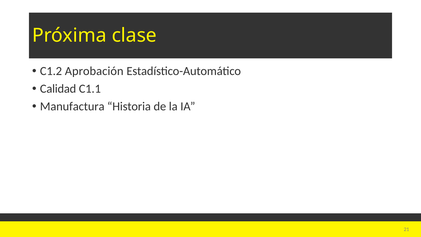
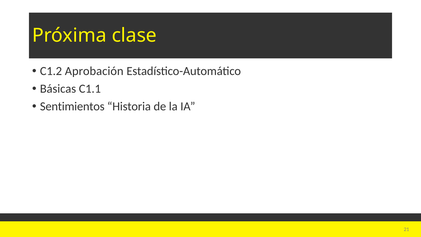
Calidad: Calidad -> Básicas (58, 89)
Manufactura: Manufactura -> Sentimientos (72, 106)
